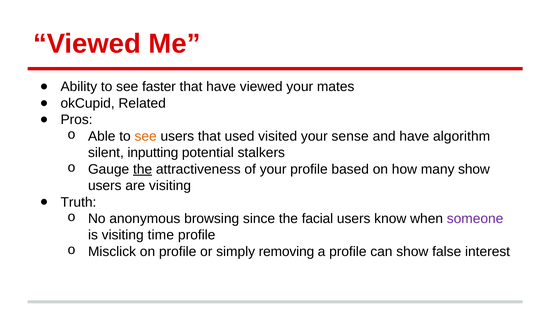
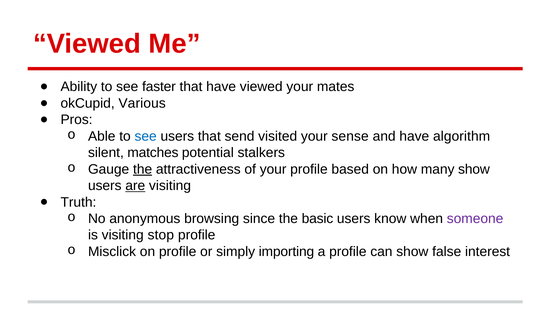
Related: Related -> Various (142, 103)
see colour: orange -> blue (146, 136)
used: used -> send (240, 136)
inputting: inputting -> matches (153, 153)
are underline: none -> present (135, 186)
facial: facial -> basic (317, 219)
time: time -> stop (161, 235)
removing: removing -> importing (286, 252)
